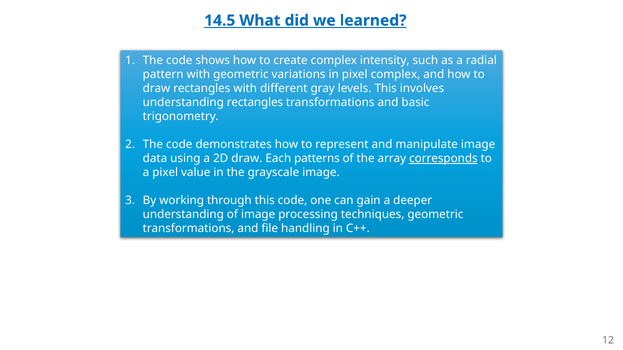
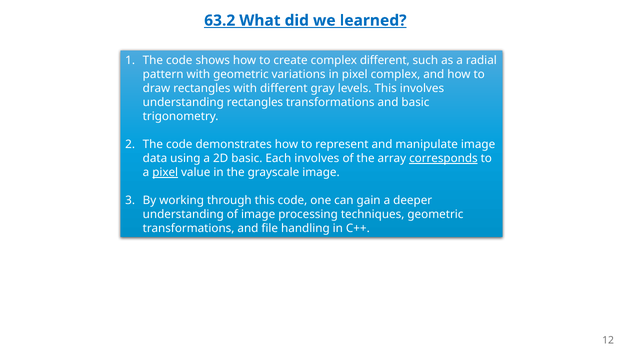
14.5: 14.5 -> 63.2 (220, 21)
complex intensity: intensity -> different (385, 61)
2D draw: draw -> basic (247, 159)
Each patterns: patterns -> involves (317, 159)
pixel underline: none -> present (165, 173)
